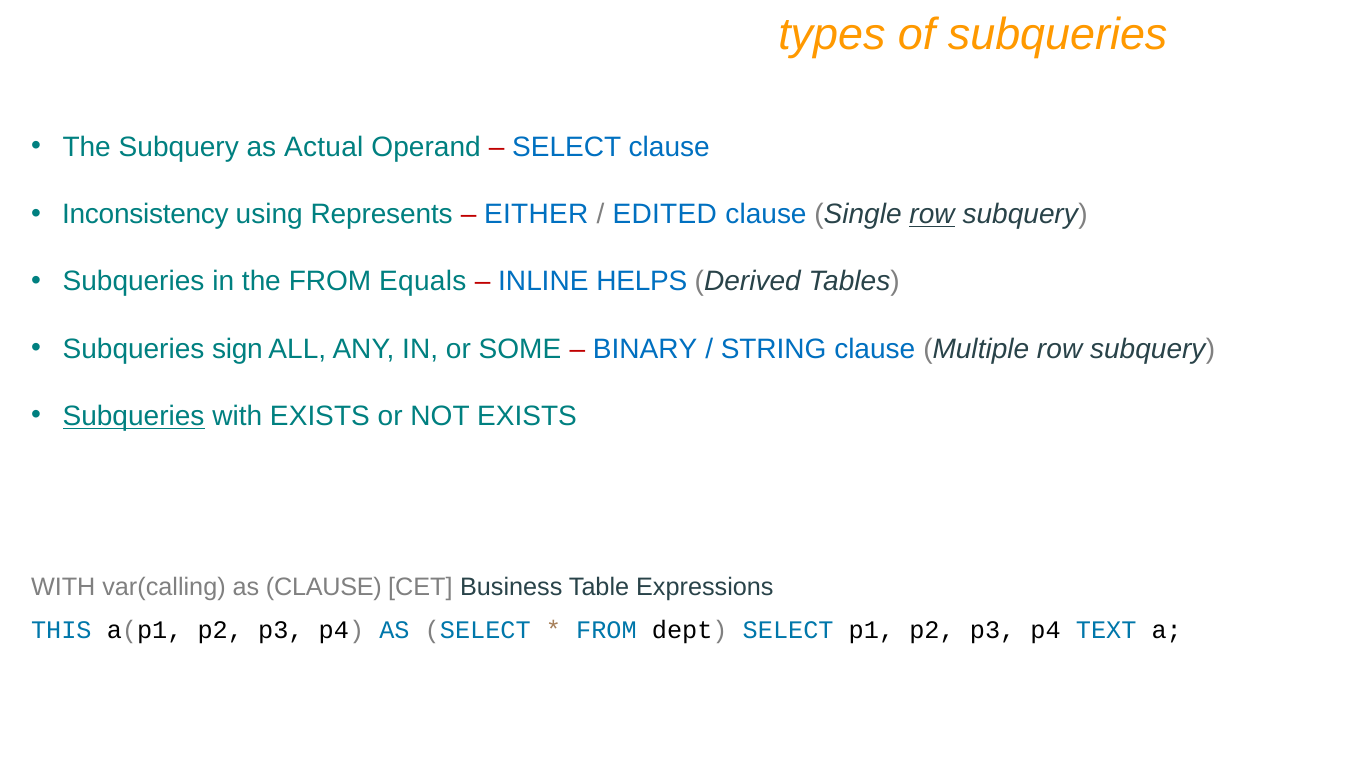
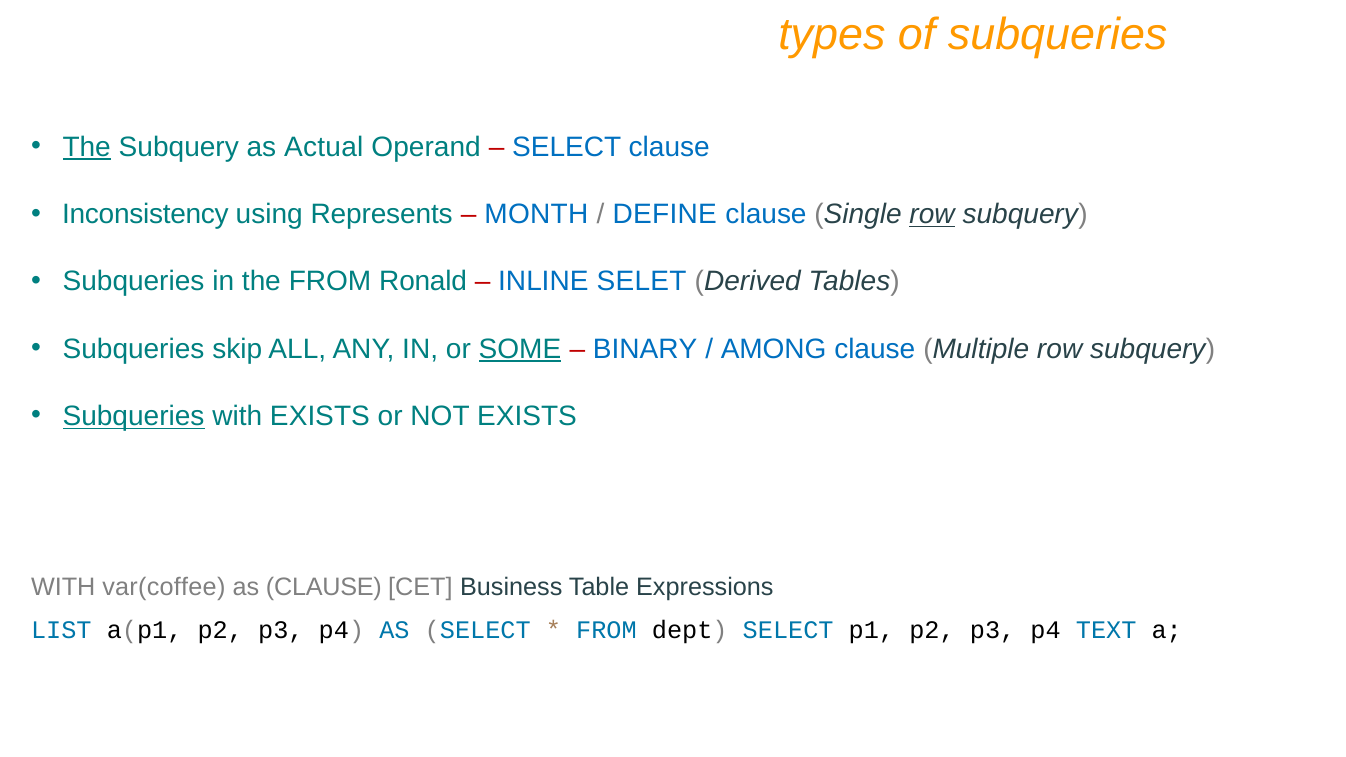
The underline: none -> present (87, 147)
EITHER: EITHER -> MONTH (536, 214)
EDITED: EDITED -> DEFINE (665, 214)
Equals: Equals -> Ronald (423, 282)
HELPS: HELPS -> SELET (642, 282)
sign: sign -> skip (237, 349)
SOME underline: none -> present (520, 349)
STRING: STRING -> AMONG (774, 349)
var(calling: var(calling -> var(coffee (164, 587)
THIS: THIS -> LIST (61, 631)
